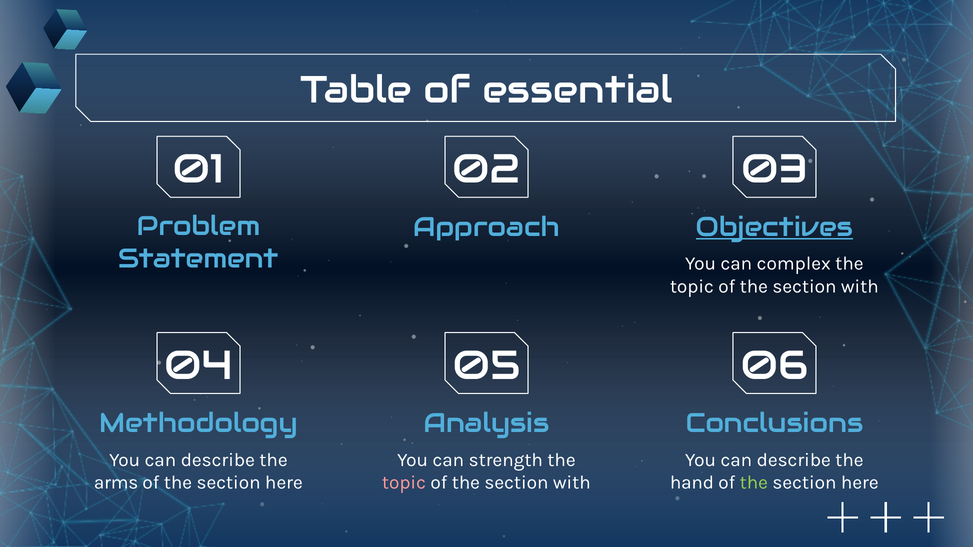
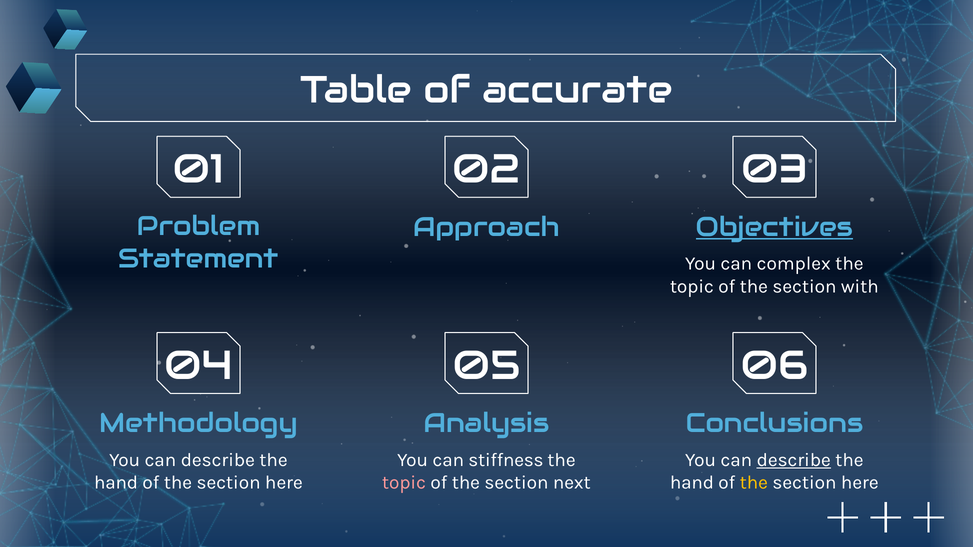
essential: essential -> accurate (578, 91)
strength: strength -> stiffness (506, 460)
describe underline: none -> present (794, 460)
arms: arms -> hand (116, 483)
with: with -> next (572, 483)
the colour: light green -> yellow (754, 483)
